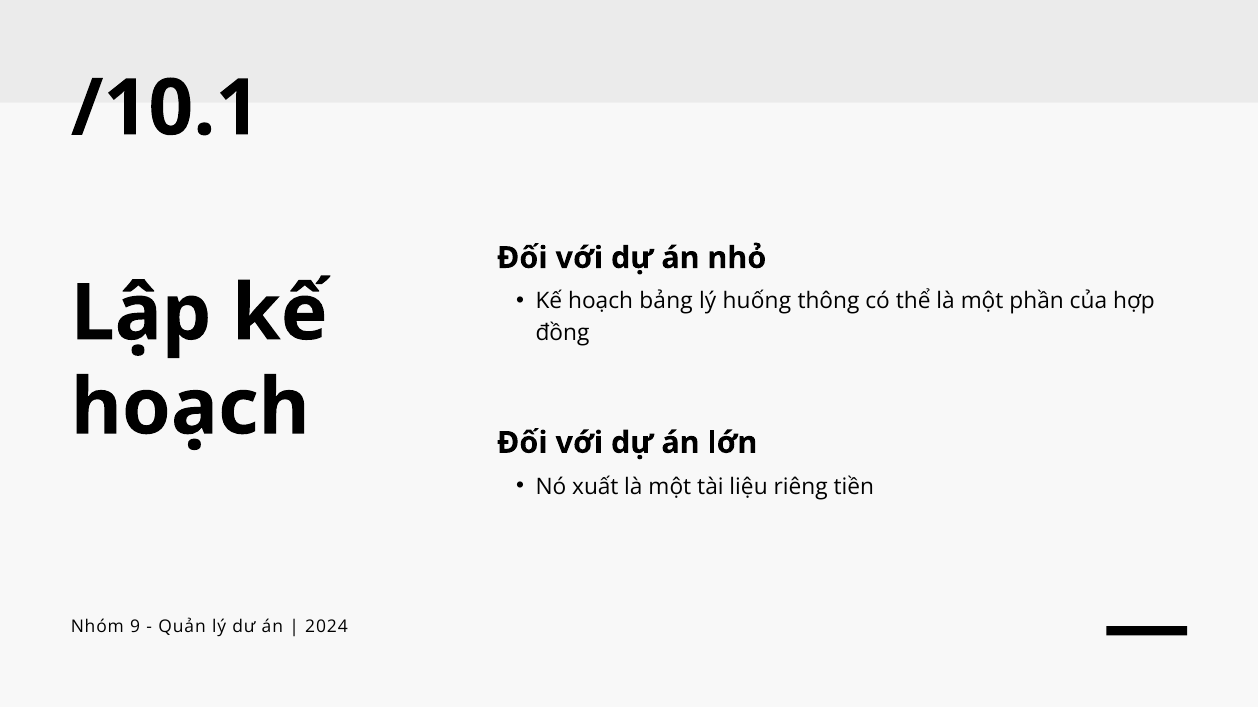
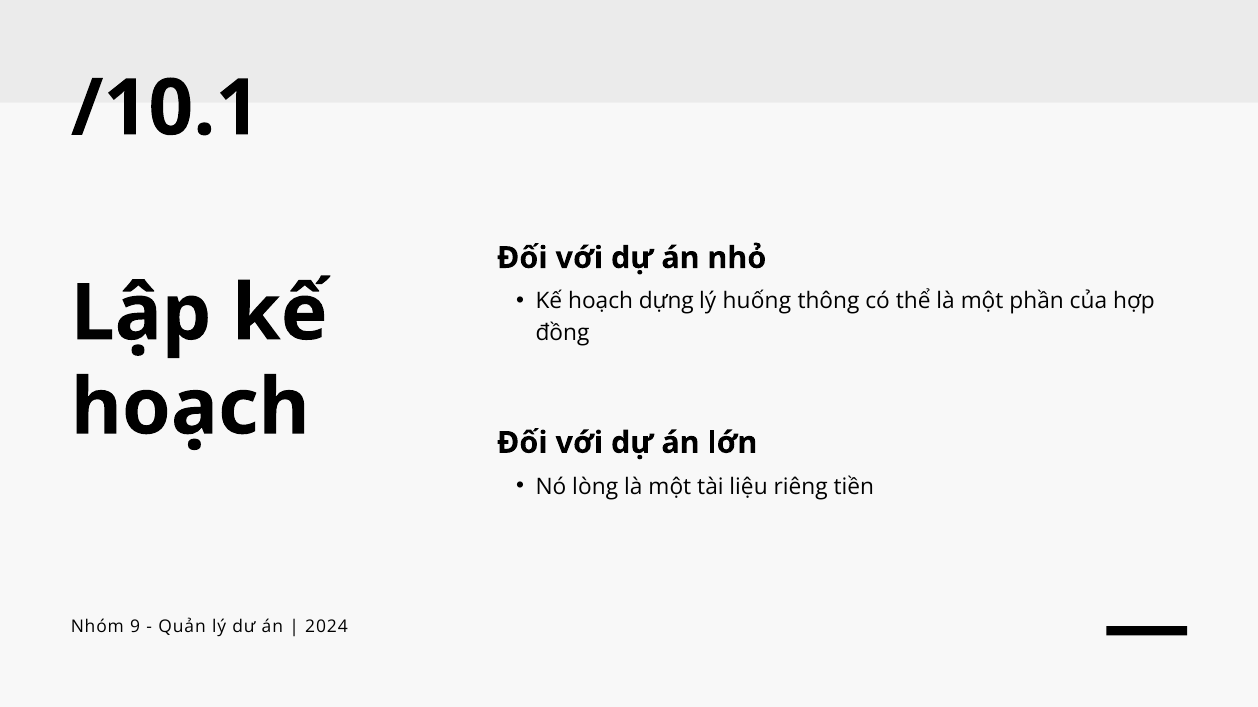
bảng: bảng -> dựng (666, 301)
xuất: xuất -> lòng (595, 487)
